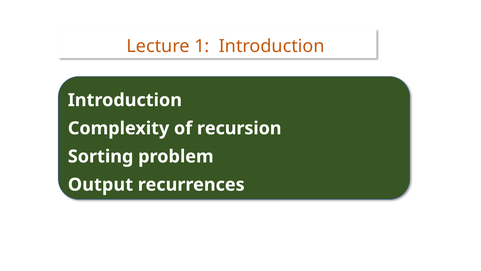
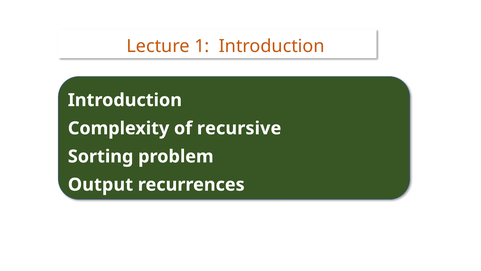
recursion: recursion -> recursive (239, 128)
